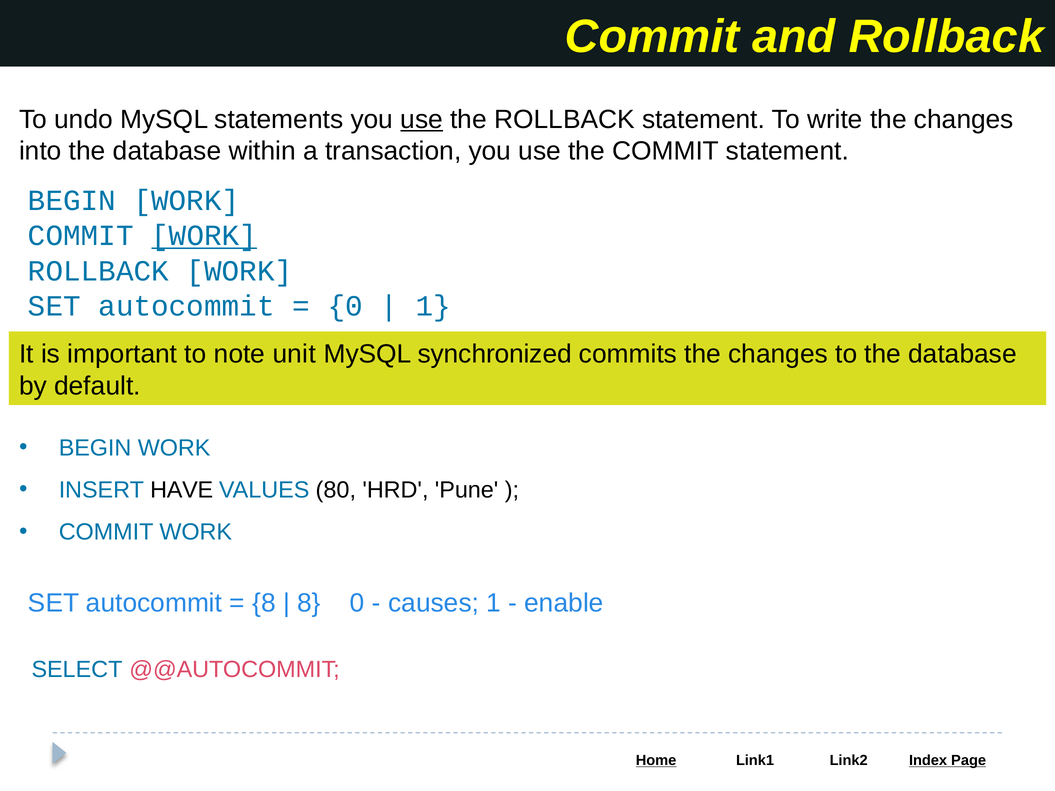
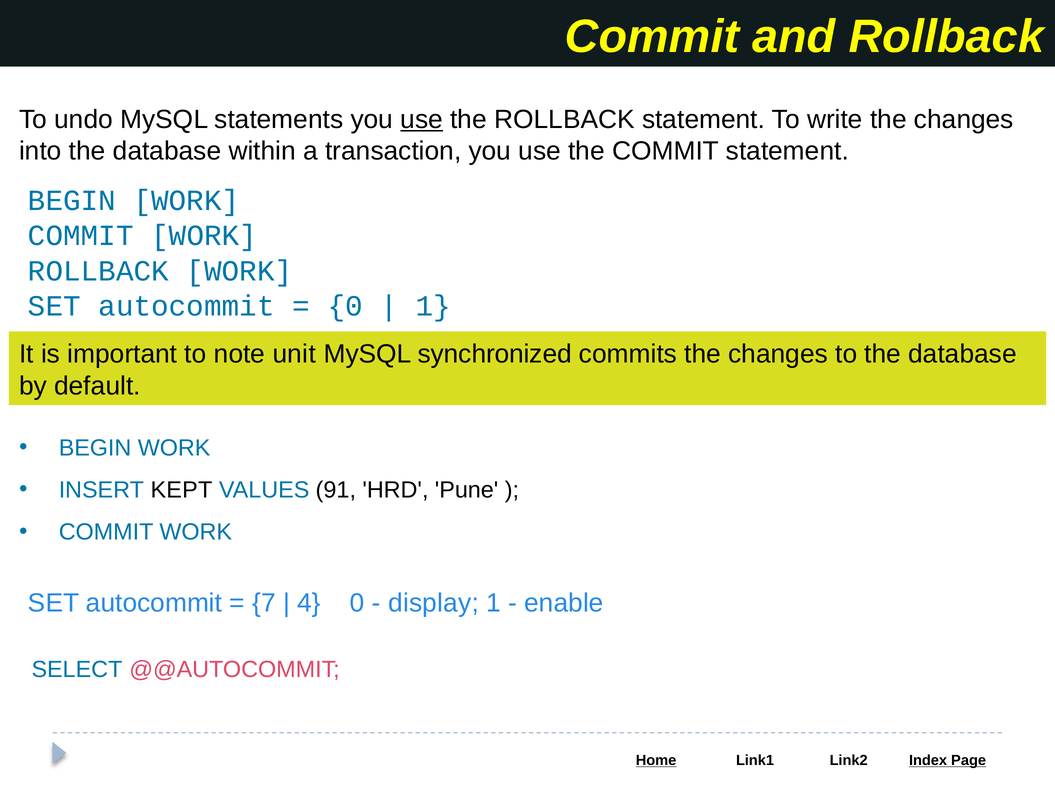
WORK underline: present -> none (204, 236)
HAVE: HAVE -> KEPT (181, 490)
80: 80 -> 91 (336, 490)
8: 8 -> 7 (264, 603)
8: 8 -> 4 (309, 603)
causes: causes -> display (434, 603)
